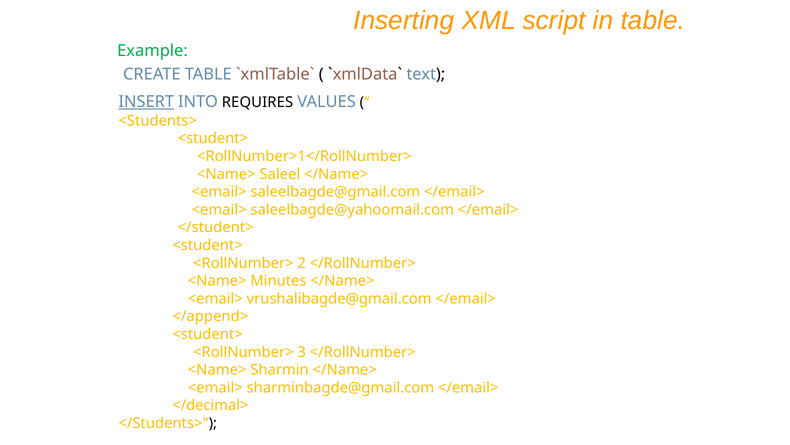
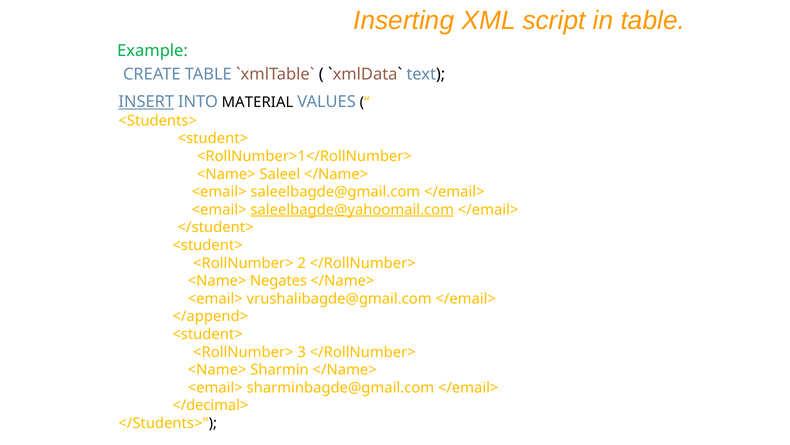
REQUIRES: REQUIRES -> MATERIAL (258, 102)
saleelbagde@yahoomail.com underline: none -> present (352, 209)
Minutes: Minutes -> Negates (278, 281)
